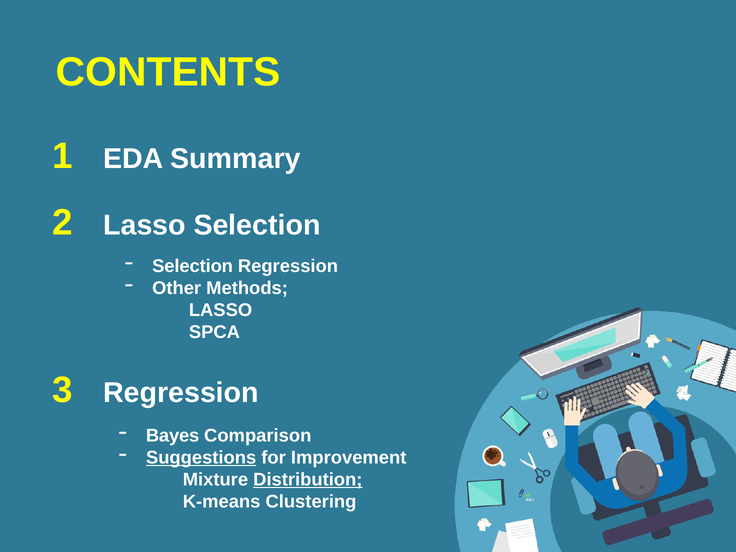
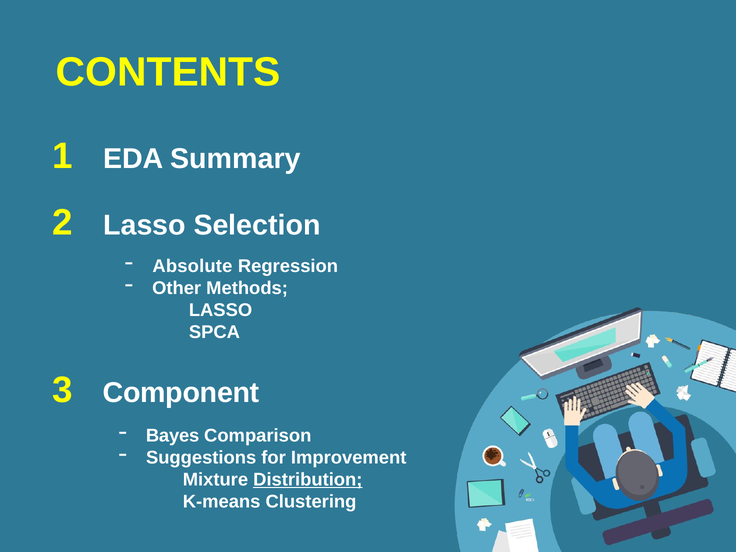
Selection: Selection -> Absolute (192, 266)
3 Regression: Regression -> Component (181, 393)
Suggestions underline: present -> none (201, 458)
